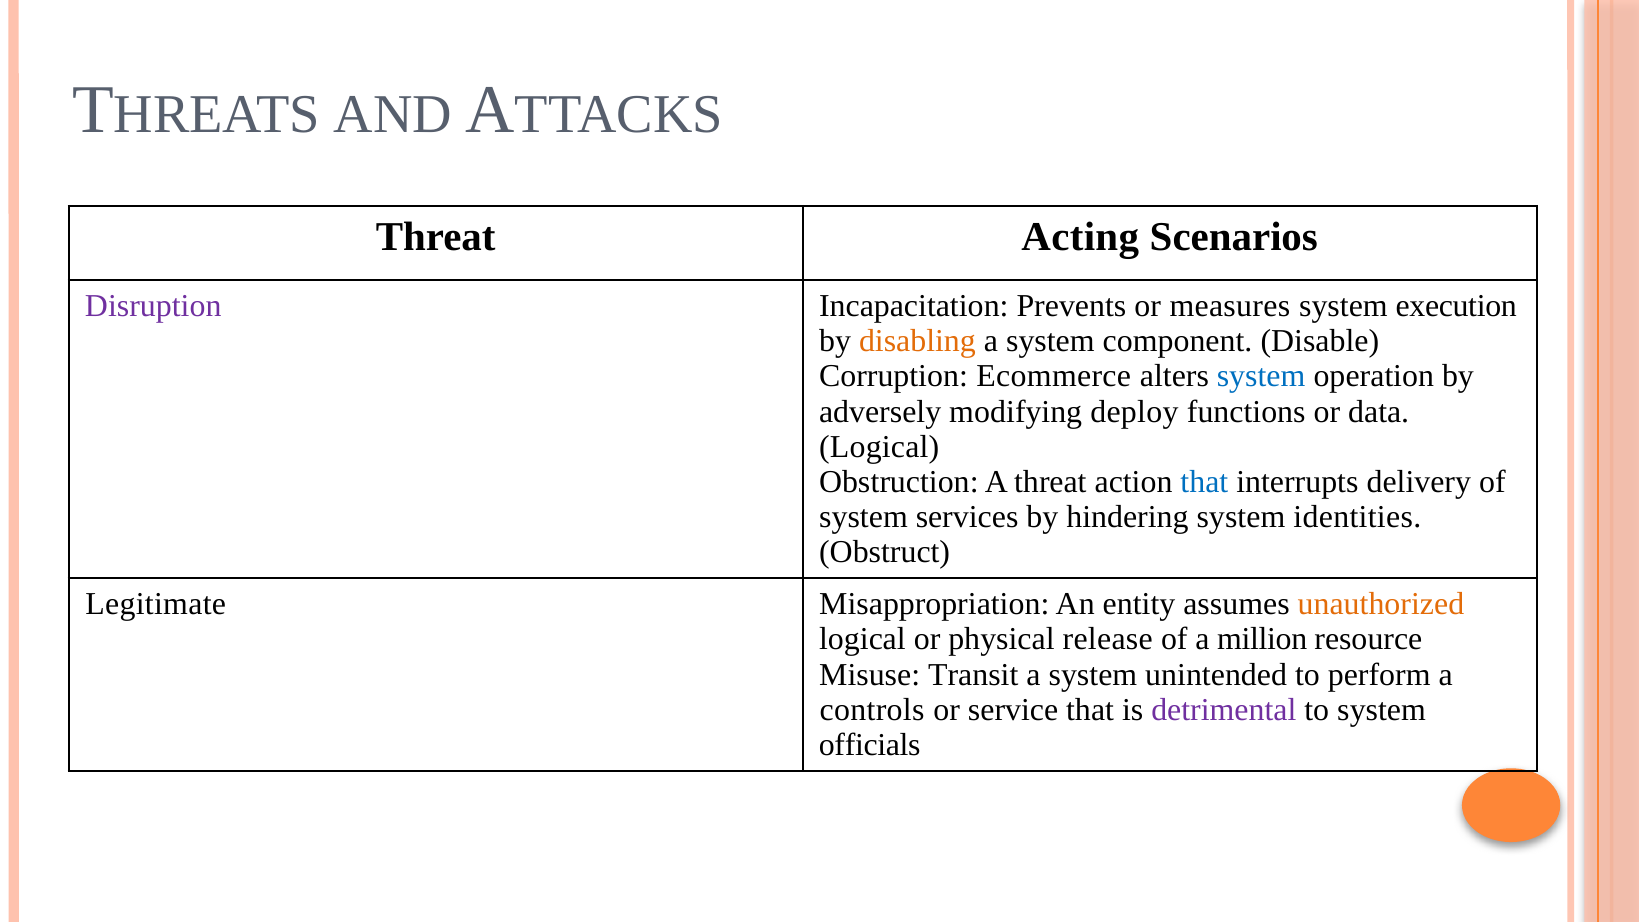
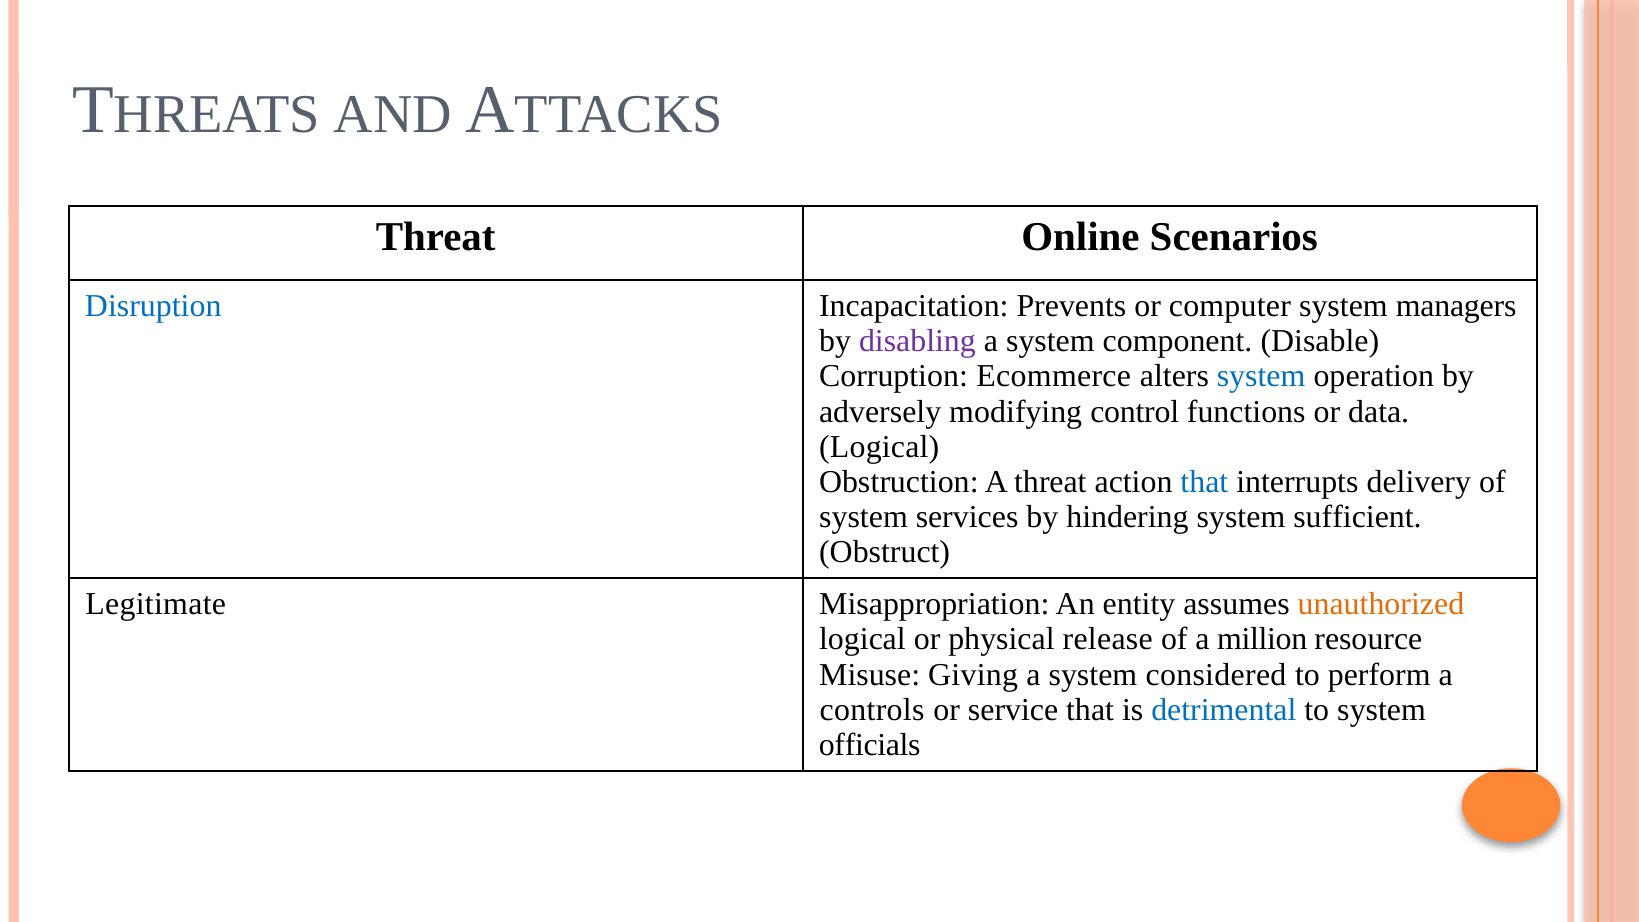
Acting: Acting -> Online (1080, 237)
Disruption colour: purple -> blue (153, 306)
measures: measures -> computer (1230, 306)
execution: execution -> managers (1456, 306)
disabling colour: orange -> purple (917, 341)
deploy: deploy -> control (1135, 411)
identities: identities -> sufficient (1357, 517)
Transit: Transit -> Giving (973, 675)
unintended: unintended -> considered (1216, 675)
detrimental colour: purple -> blue (1224, 710)
